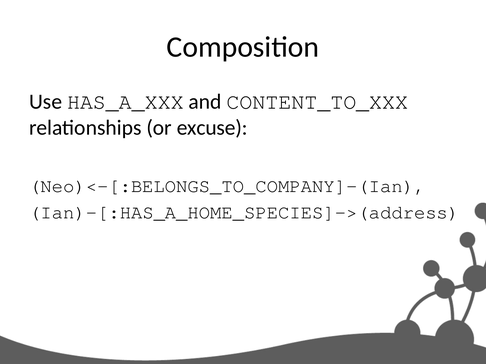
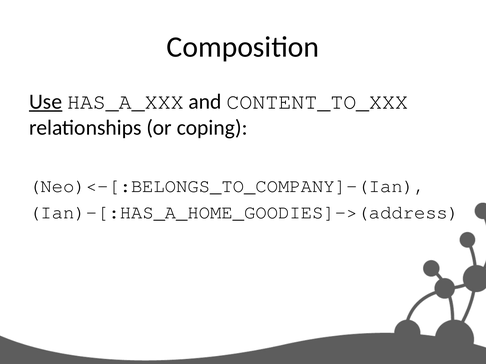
Use underline: none -> present (46, 102)
excuse: excuse -> coping (212, 128)
Ian)-[:HAS_A_HOME_SPECIES]->(address: Ian)-[:HAS_A_HOME_SPECIES]->(address -> Ian)-[:HAS_A_HOME_GOODIES]->(address (244, 213)
